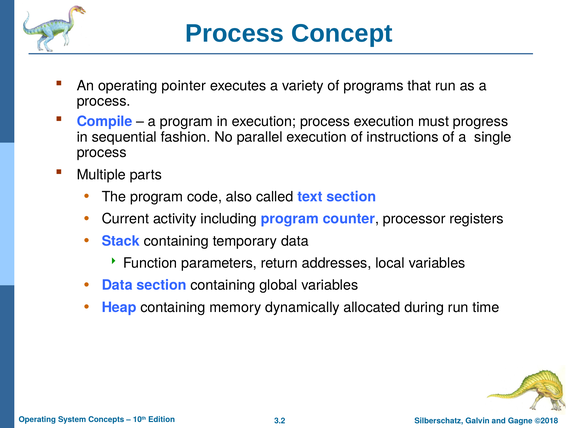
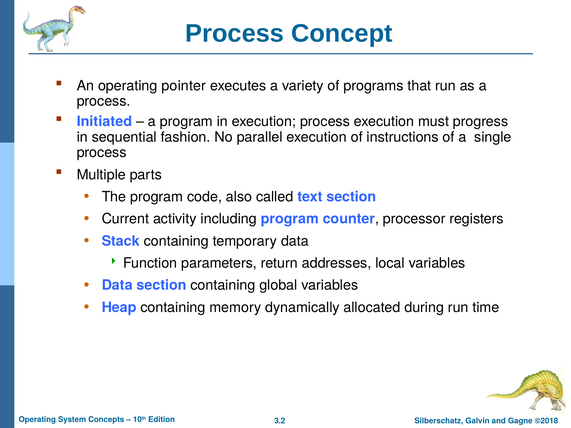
Compile: Compile -> Initiated (104, 122)
